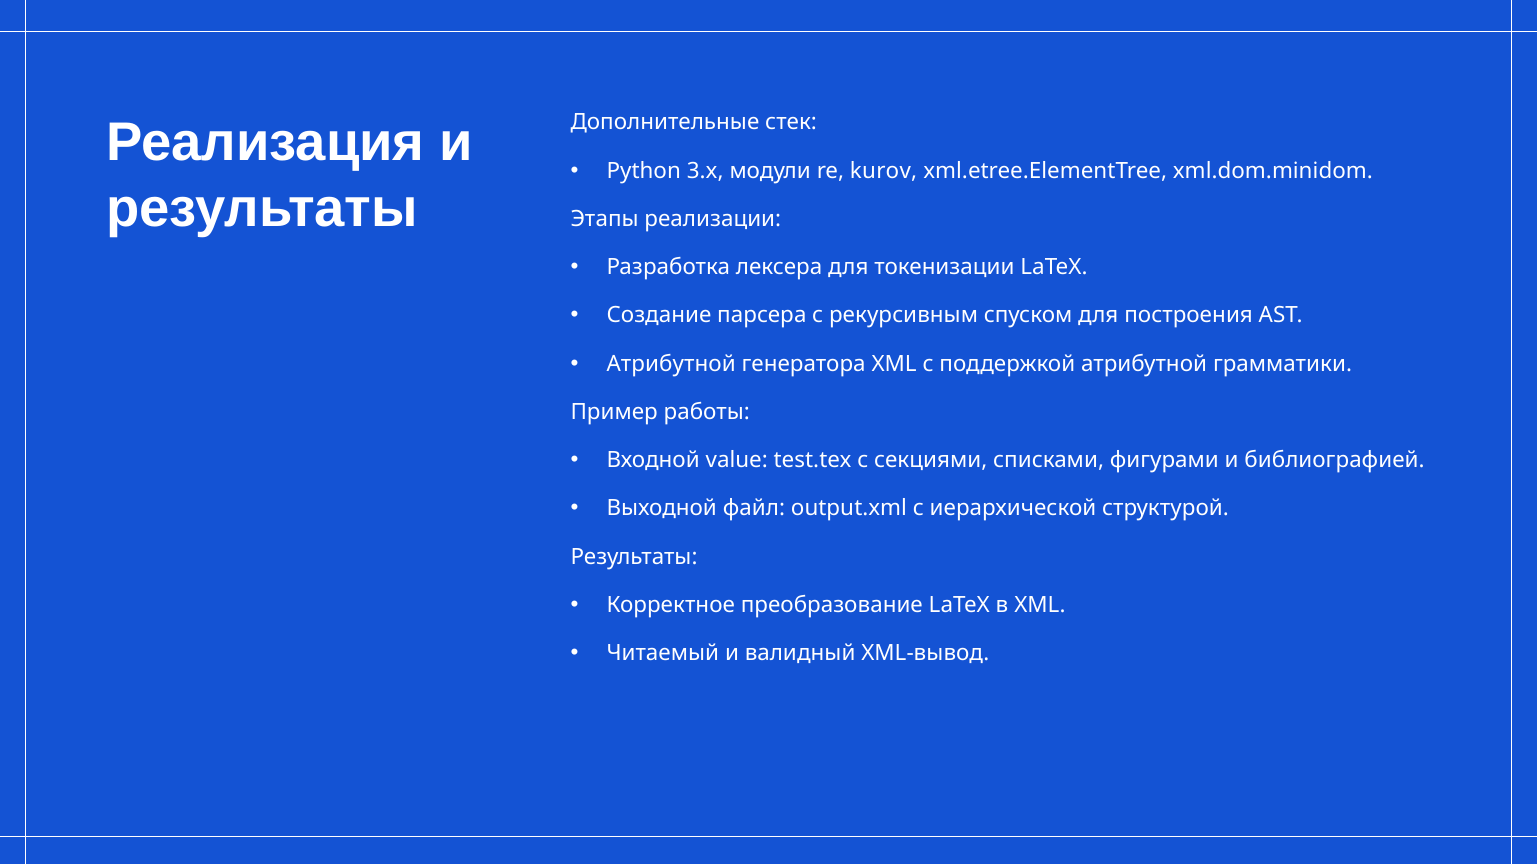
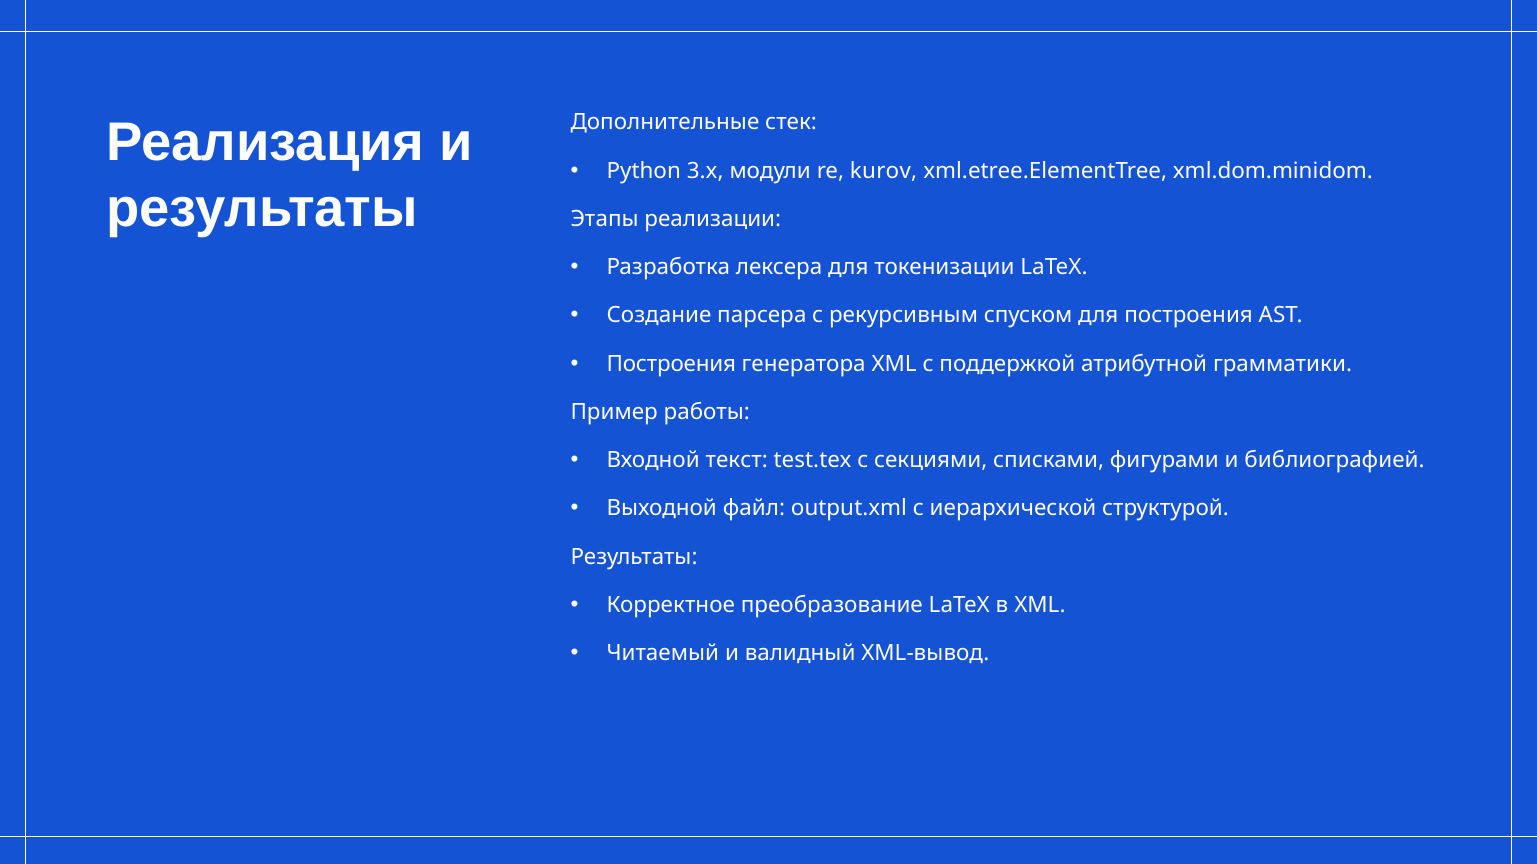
Атрибутной: Атрибутной -> Построения (671, 364)
value: value -> текст (737, 461)
